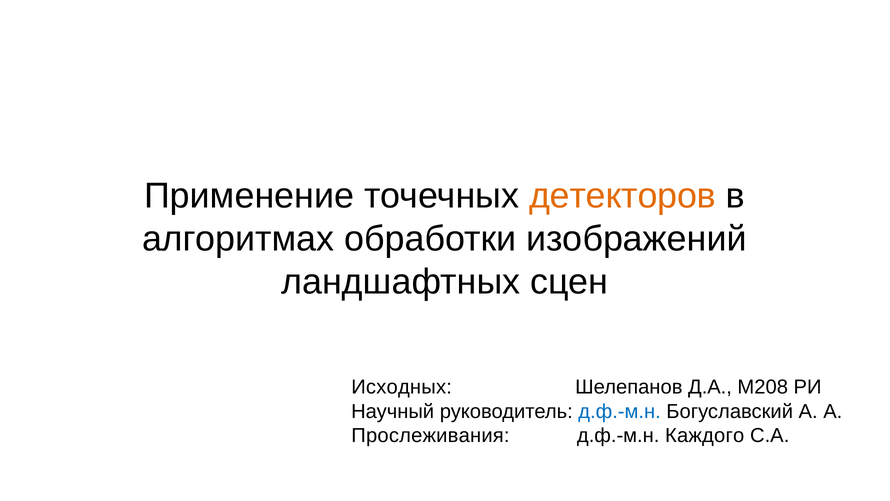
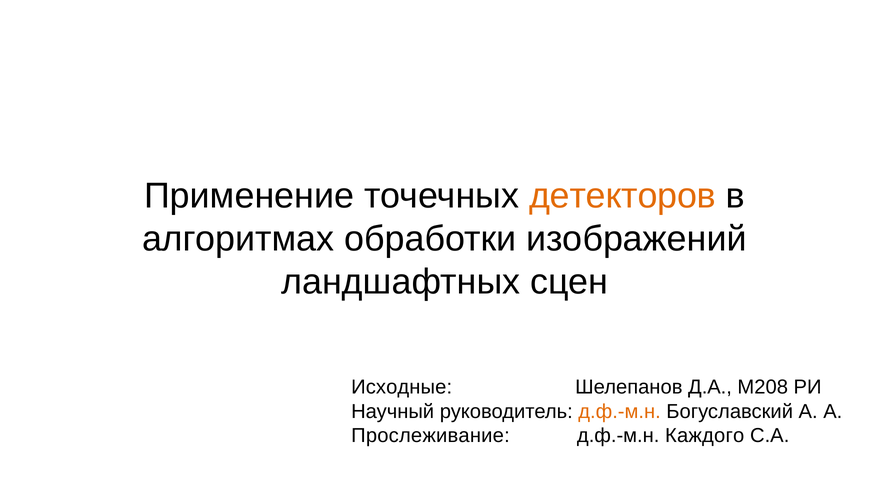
Исходных: Исходных -> Исходные (402, 387)
д.ф.-м.н colour: blue -> orange (620, 411)
Прослеживания: Прослеживания -> Прослеживание (430, 435)
